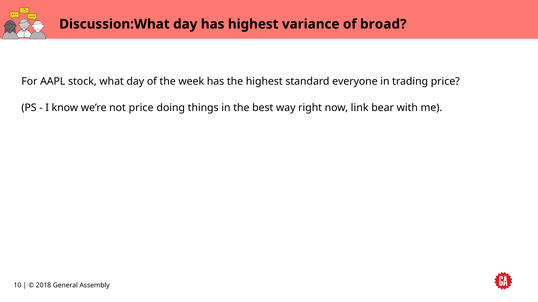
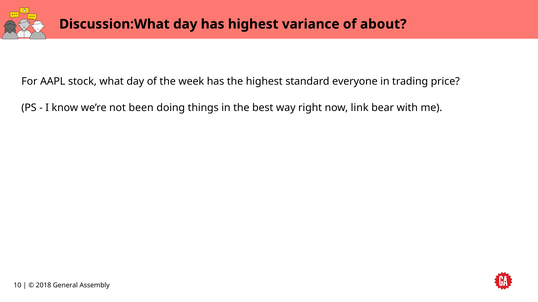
broad: broad -> about (383, 24)
not price: price -> been (141, 108)
